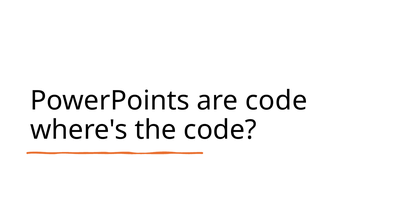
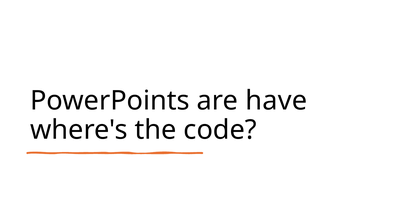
are code: code -> have (276, 101)
